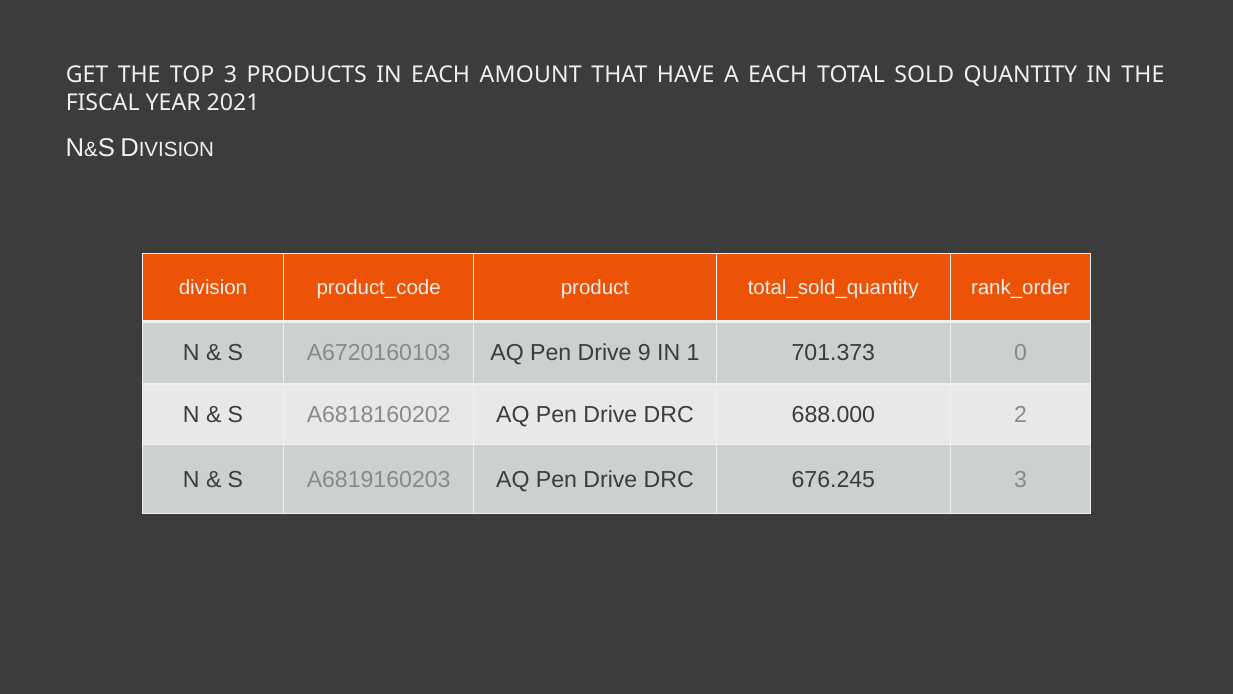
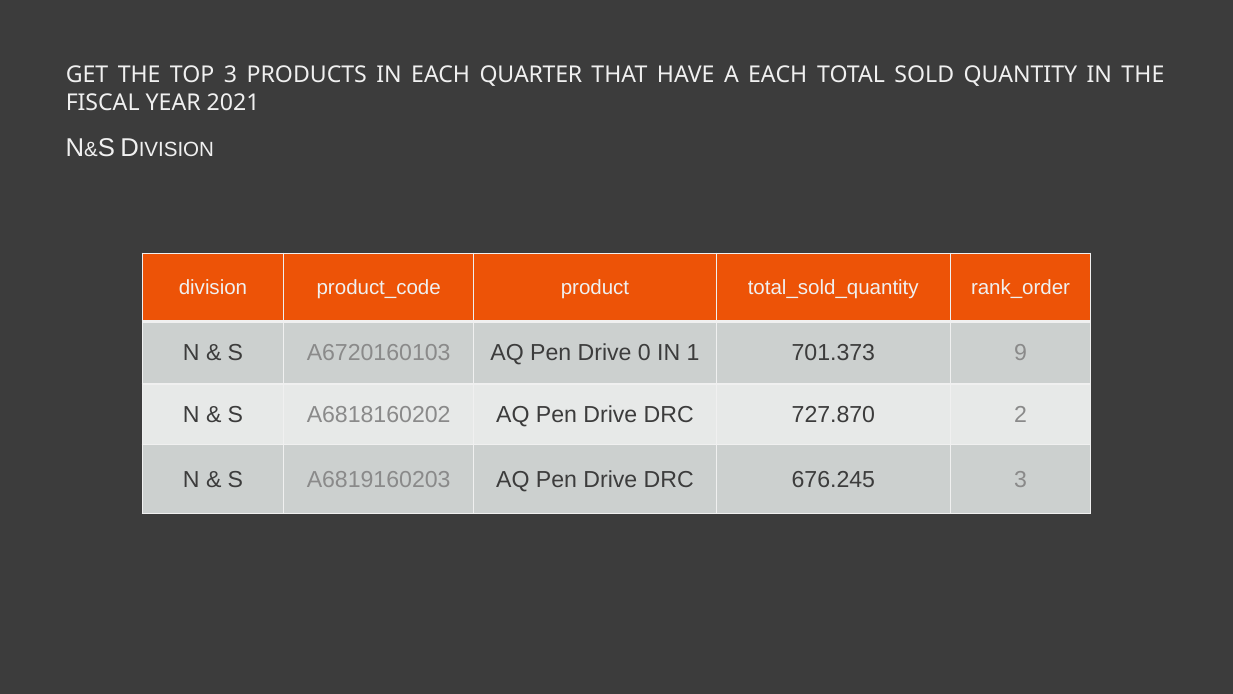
AMOUNT: AMOUNT -> QUARTER (531, 75)
9: 9 -> 0 (644, 353)
0: 0 -> 9 (1021, 353)
688.000: 688.000 -> 727.870 (833, 415)
